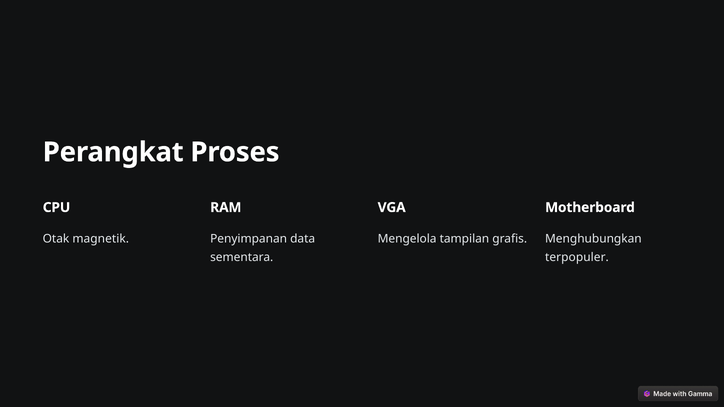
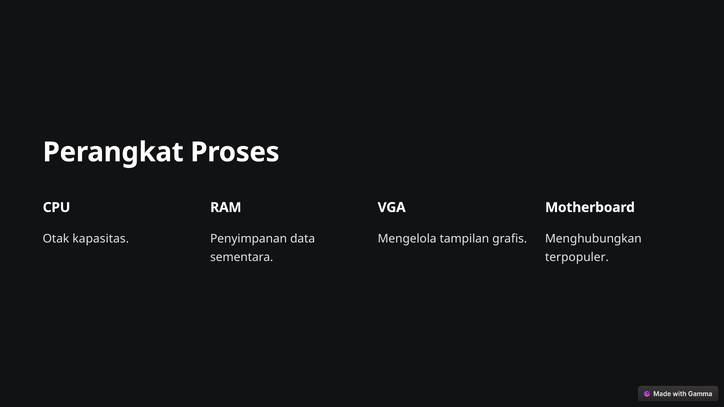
magnetik: magnetik -> kapasitas (101, 239)
